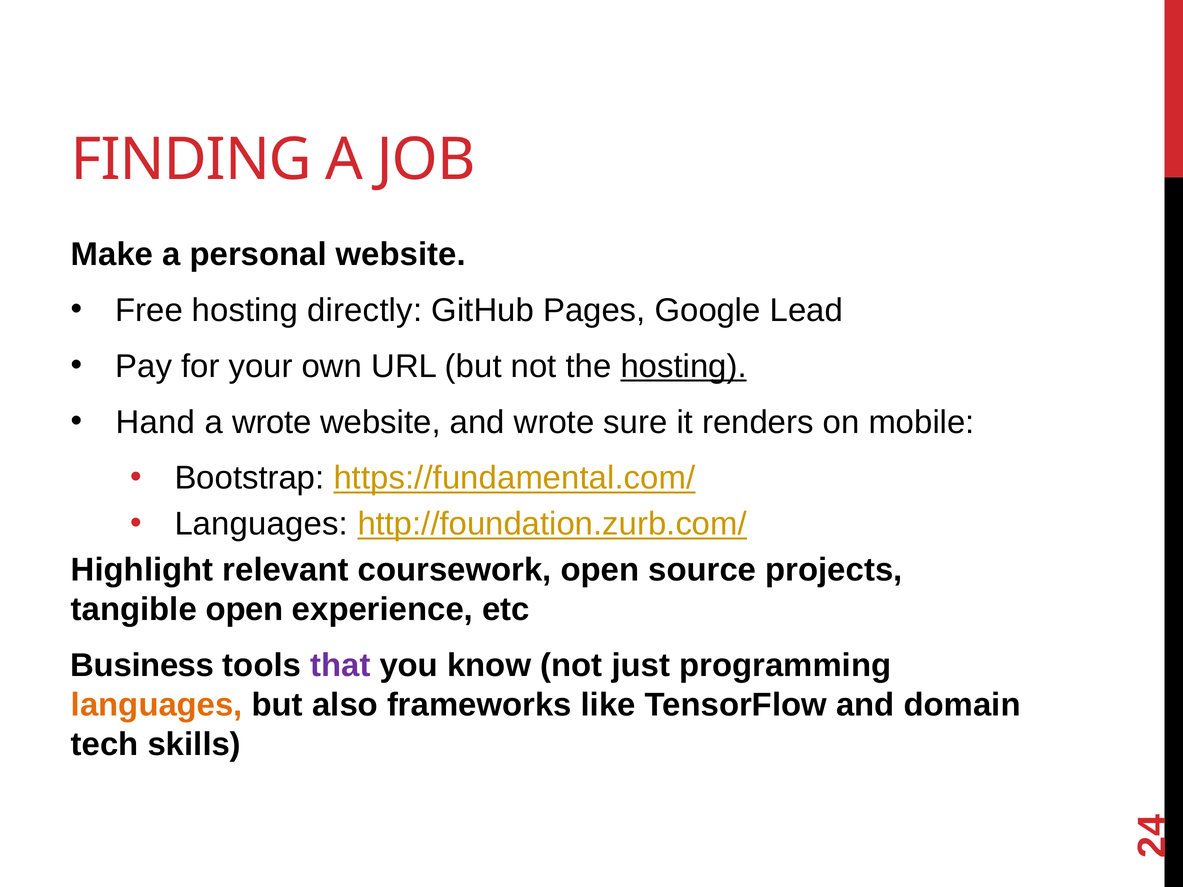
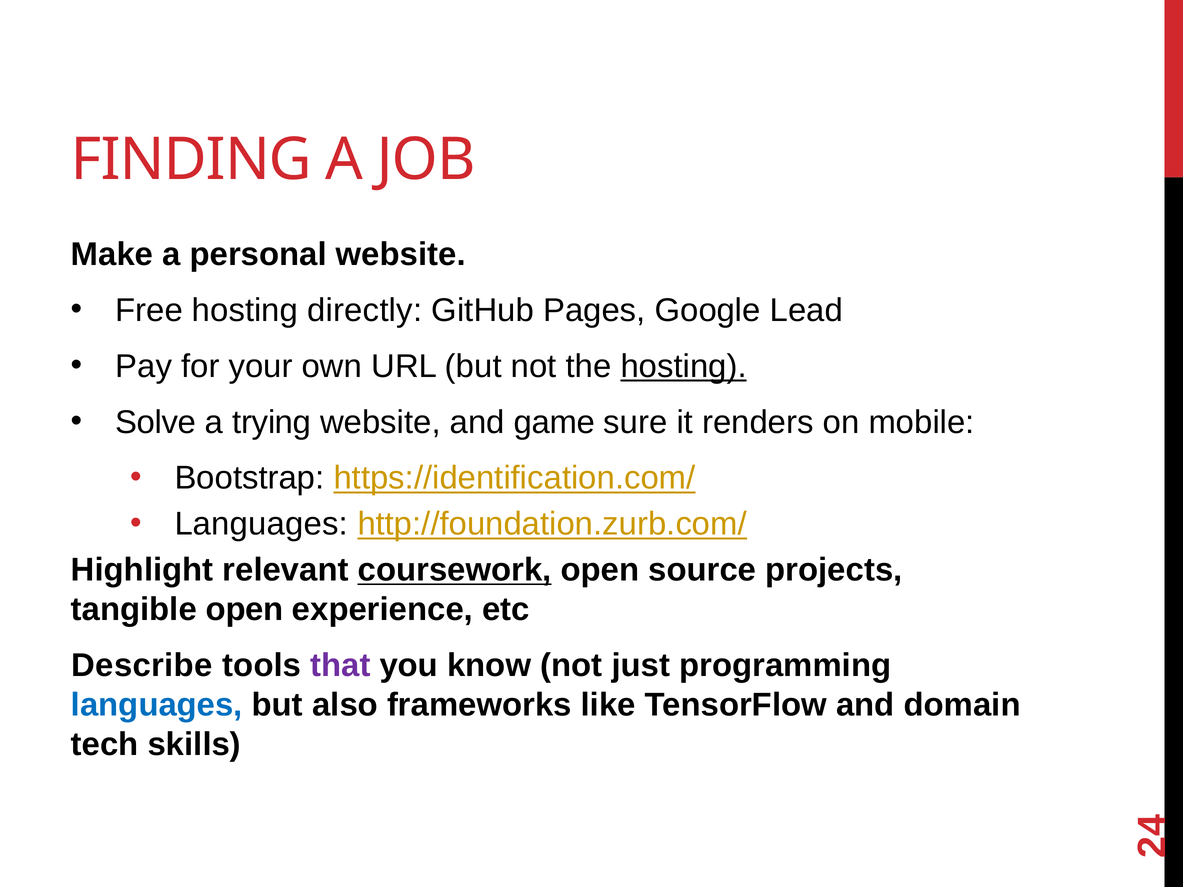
Hand: Hand -> Solve (156, 422)
a wrote: wrote -> trying (272, 422)
and wrote: wrote -> game (554, 422)
https://fundamental.com/: https://fundamental.com/ -> https://identification.com/ (515, 478)
coursework underline: none -> present (455, 570)
Business: Business -> Describe (142, 666)
languages colour: orange -> blue (157, 705)
